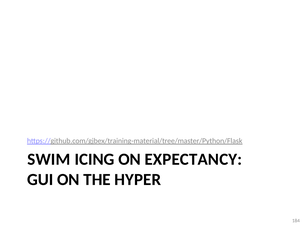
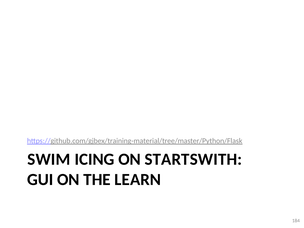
EXPECTANCY: EXPECTANCY -> STARTSWITH (193, 159)
HYPER: HYPER -> LEARN (138, 180)
